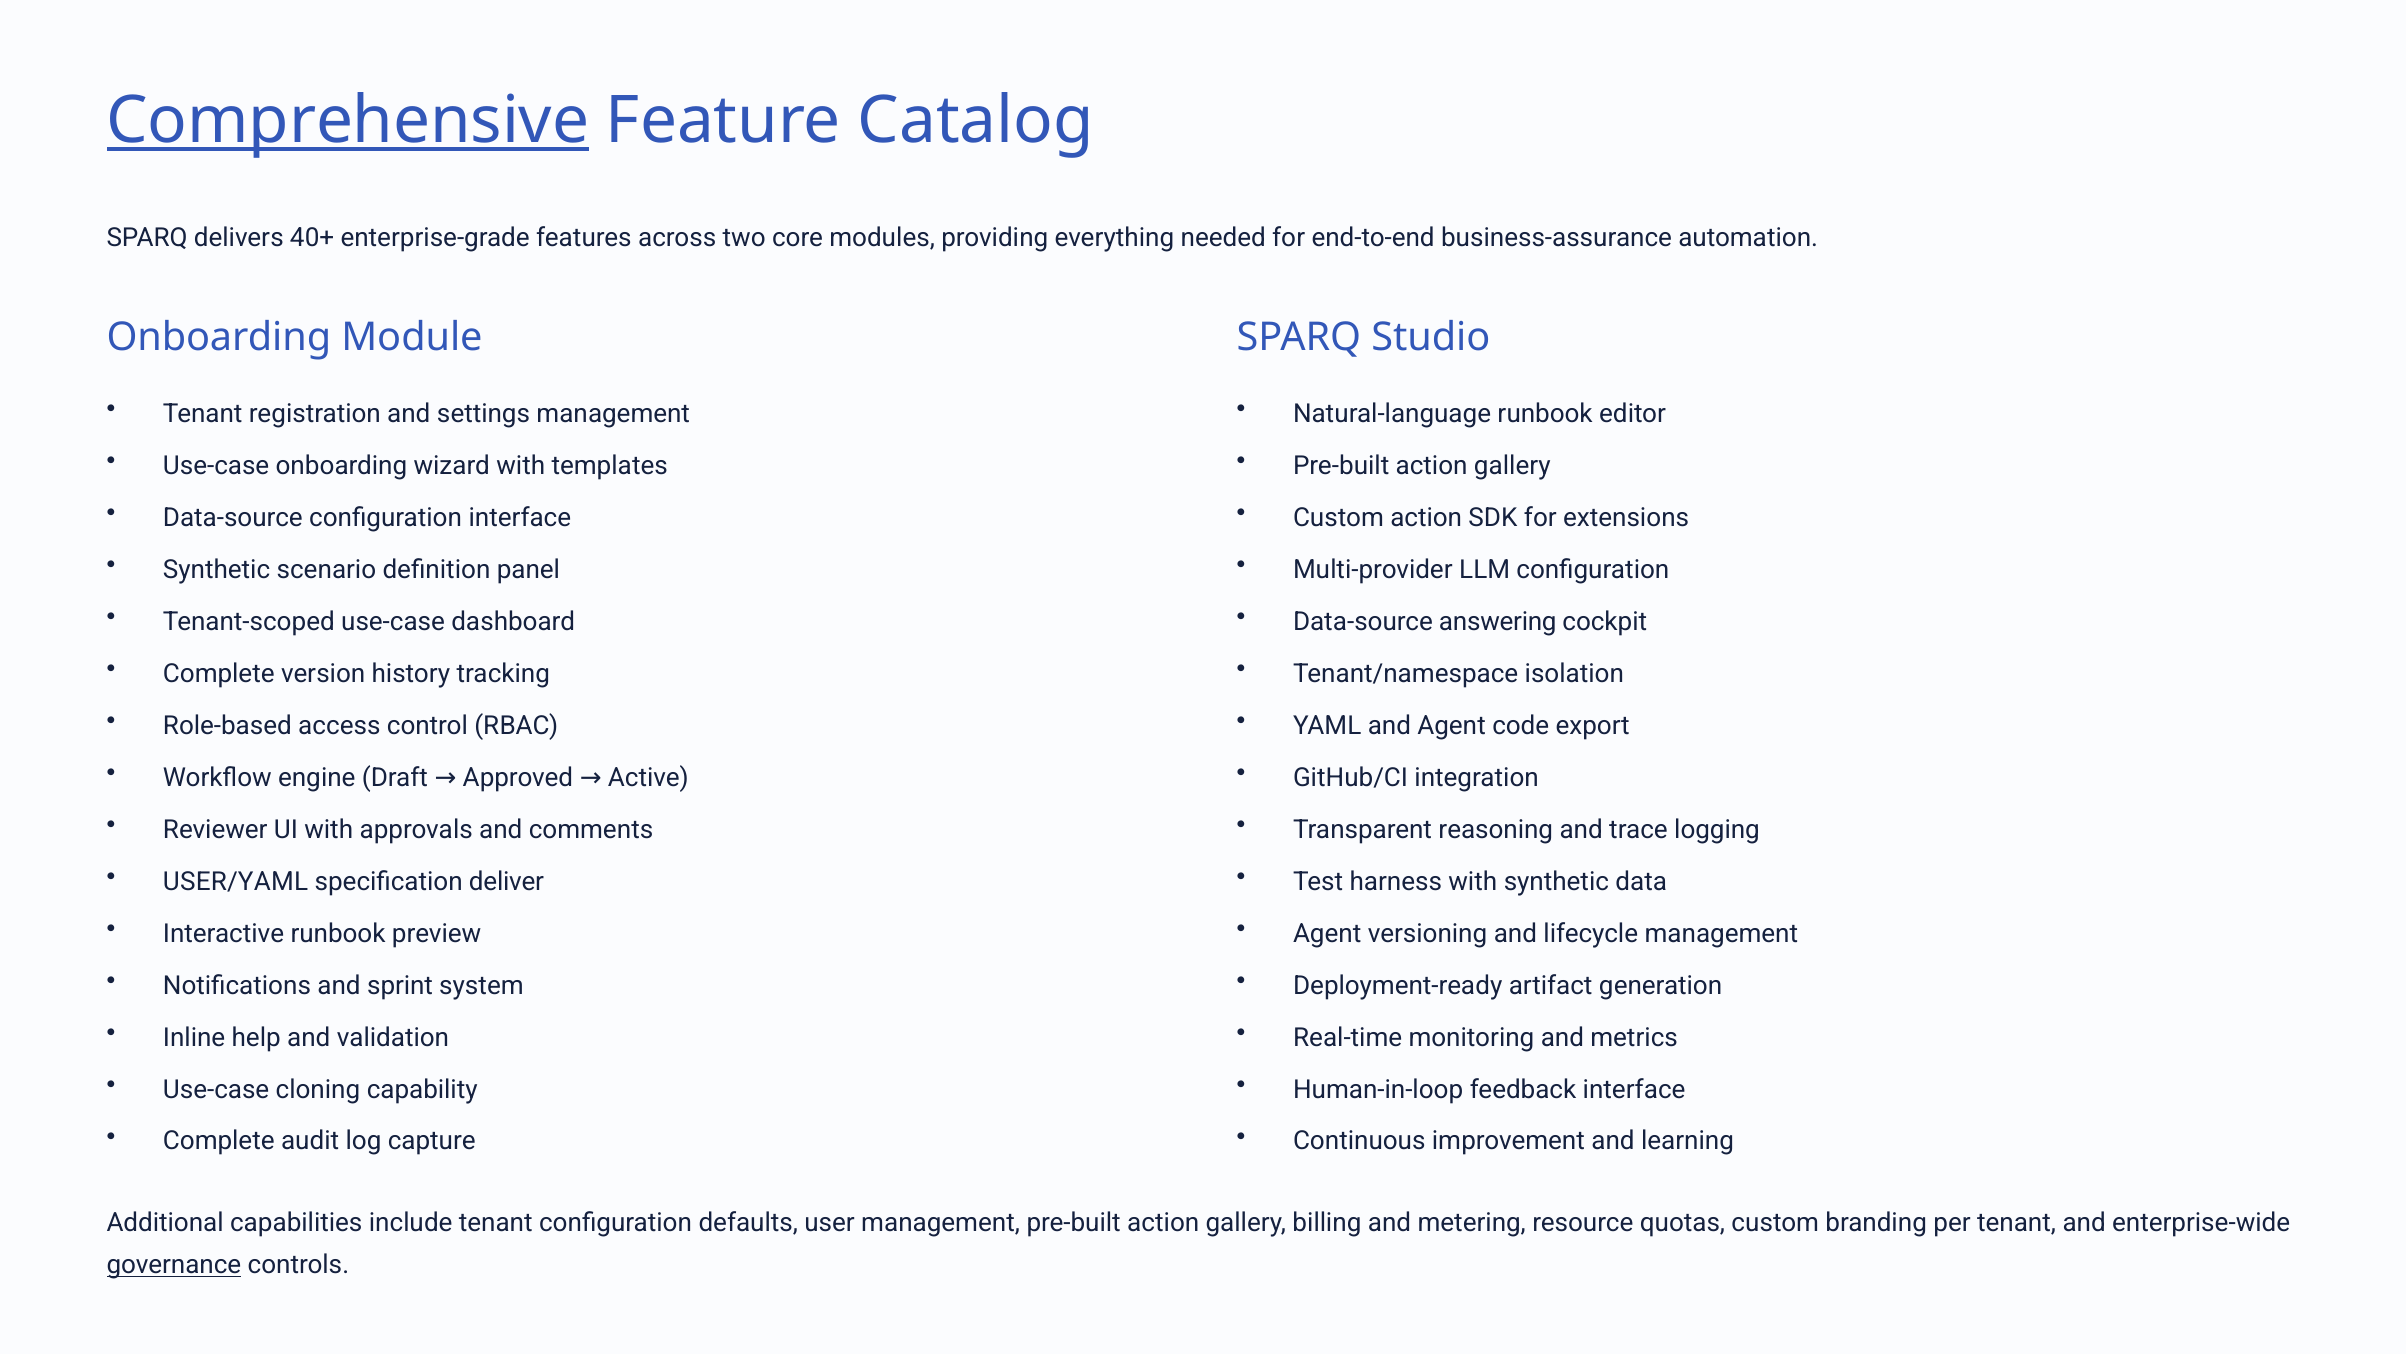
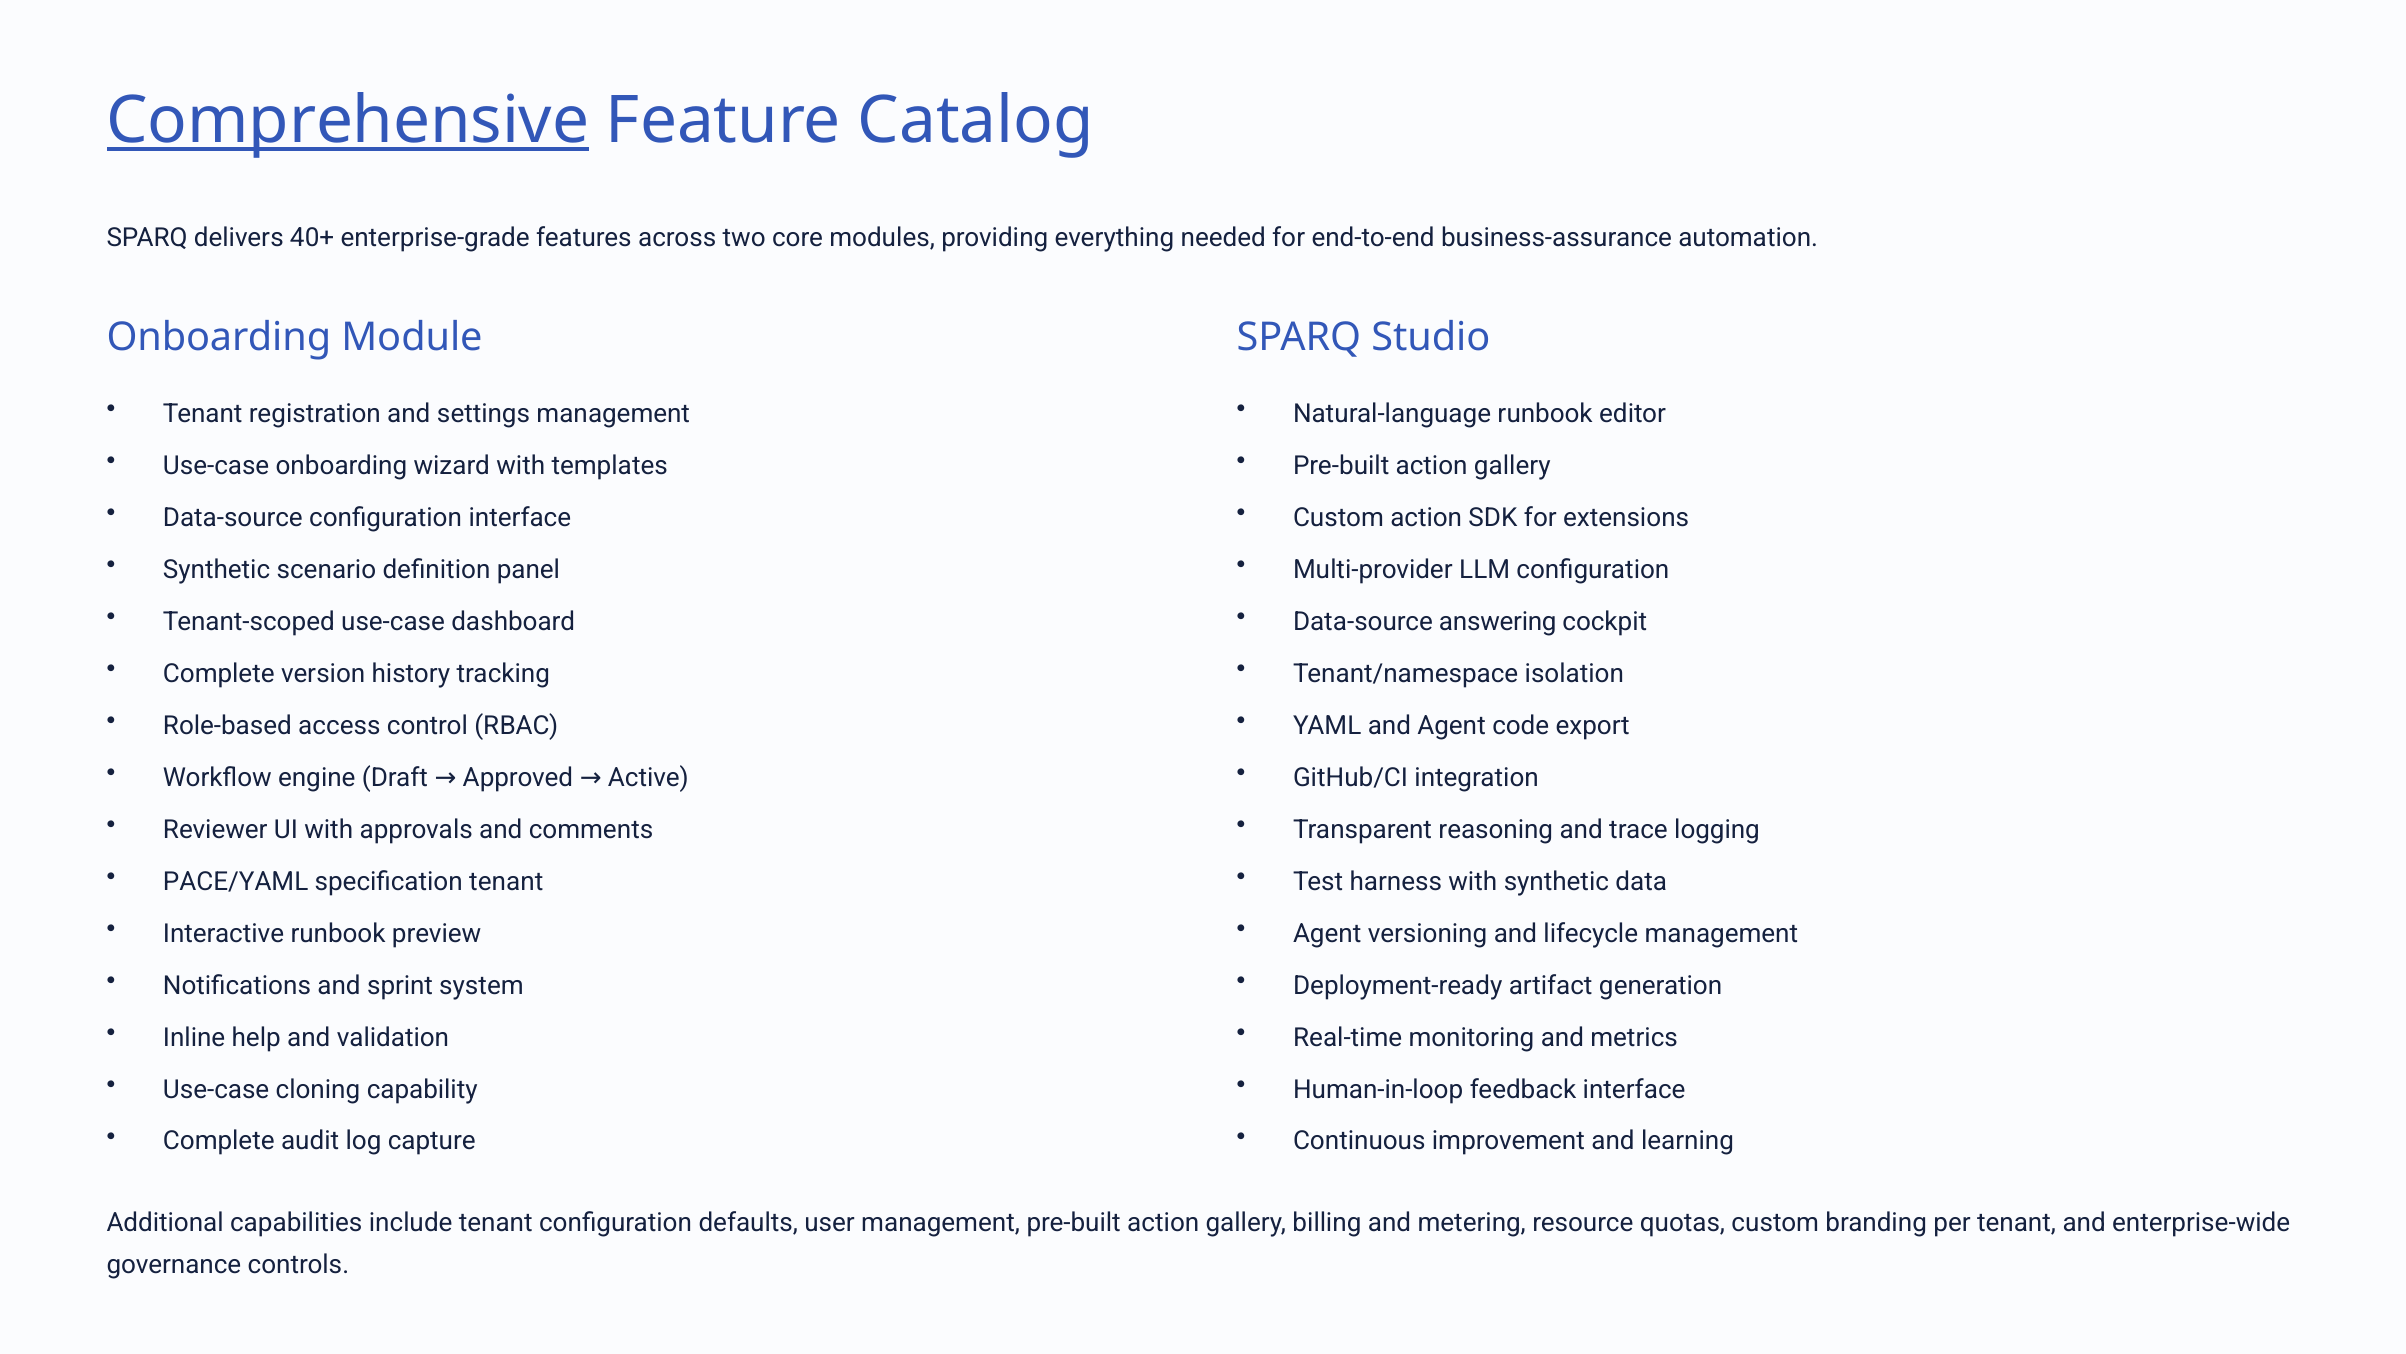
USER/YAML: USER/YAML -> PACE/YAML (236, 881)
specification deliver: deliver -> tenant (506, 881)
governance underline: present -> none (174, 1264)
